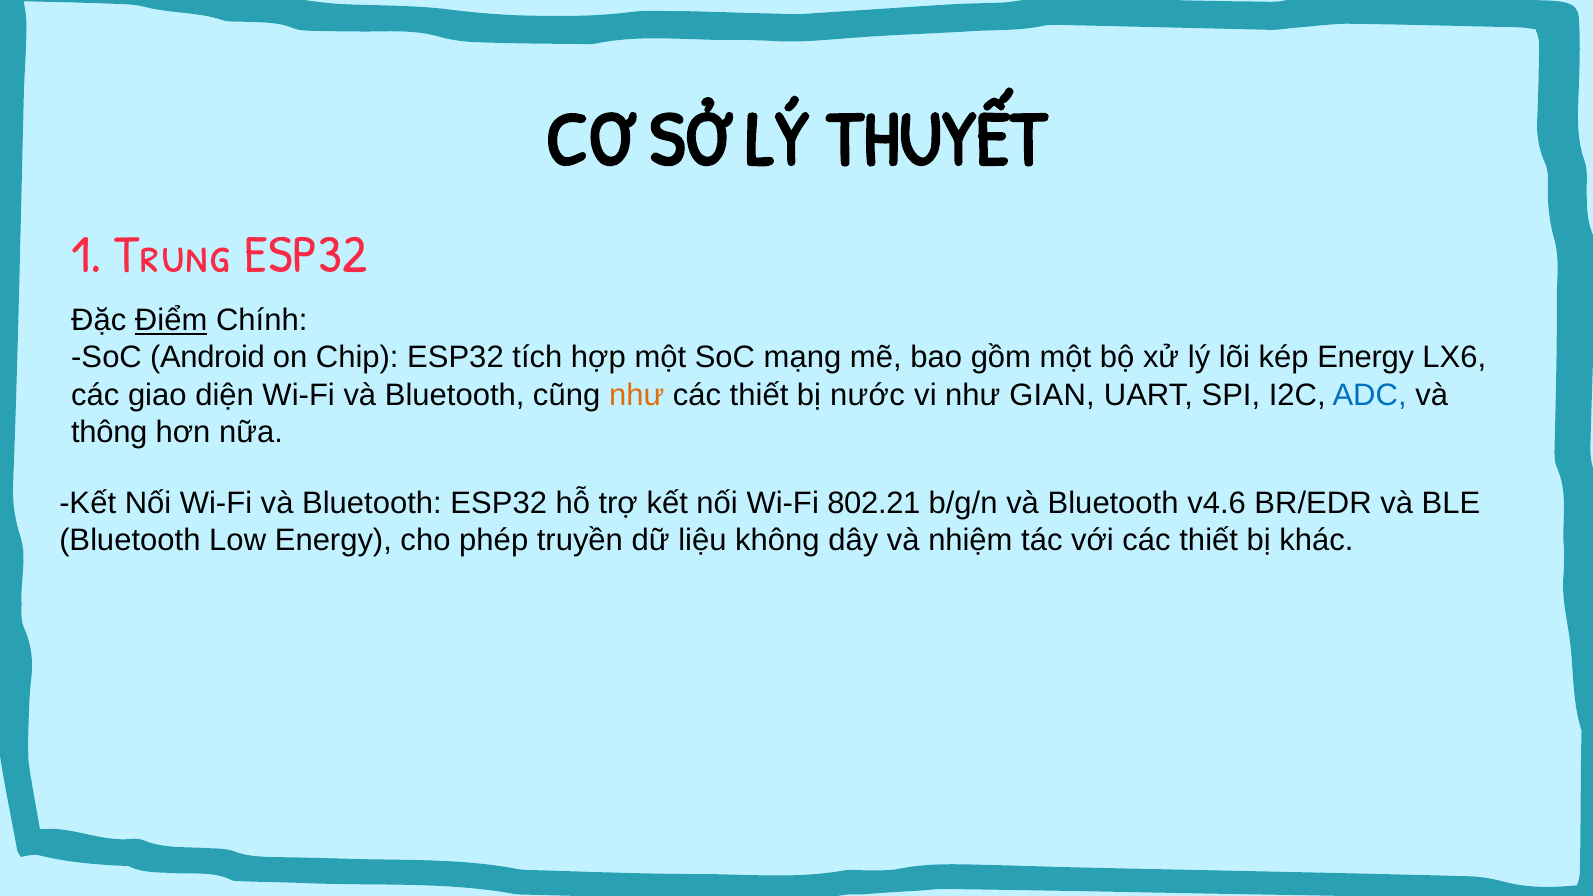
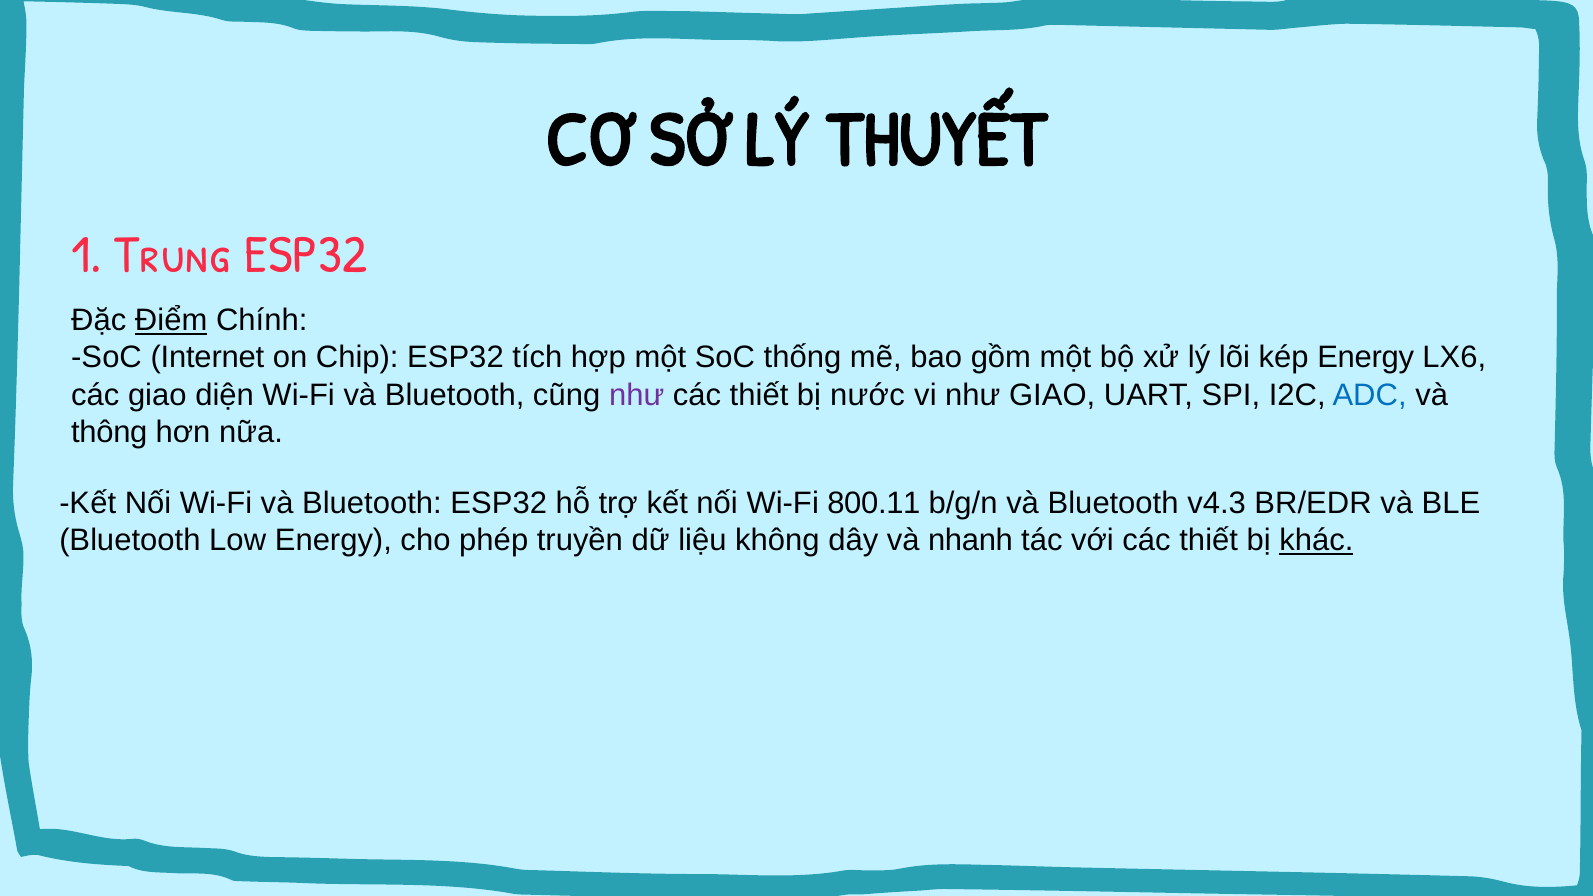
Android: Android -> Internet (207, 358)
mạng: mạng -> thống (803, 358)
như colour: orange -> purple (637, 395)
như GIAN: GIAN -> GIAO (1052, 395)
802.21: 802.21 -> 800.11 (874, 504)
v4.6: v4.6 -> v4.3 (1217, 504)
nhiệm: nhiệm -> nhanh (970, 541)
khác underline: none -> present (1316, 541)
